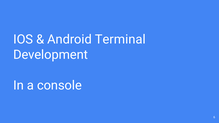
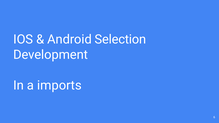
Terminal: Terminal -> Selection (120, 39)
console: console -> imports (59, 85)
